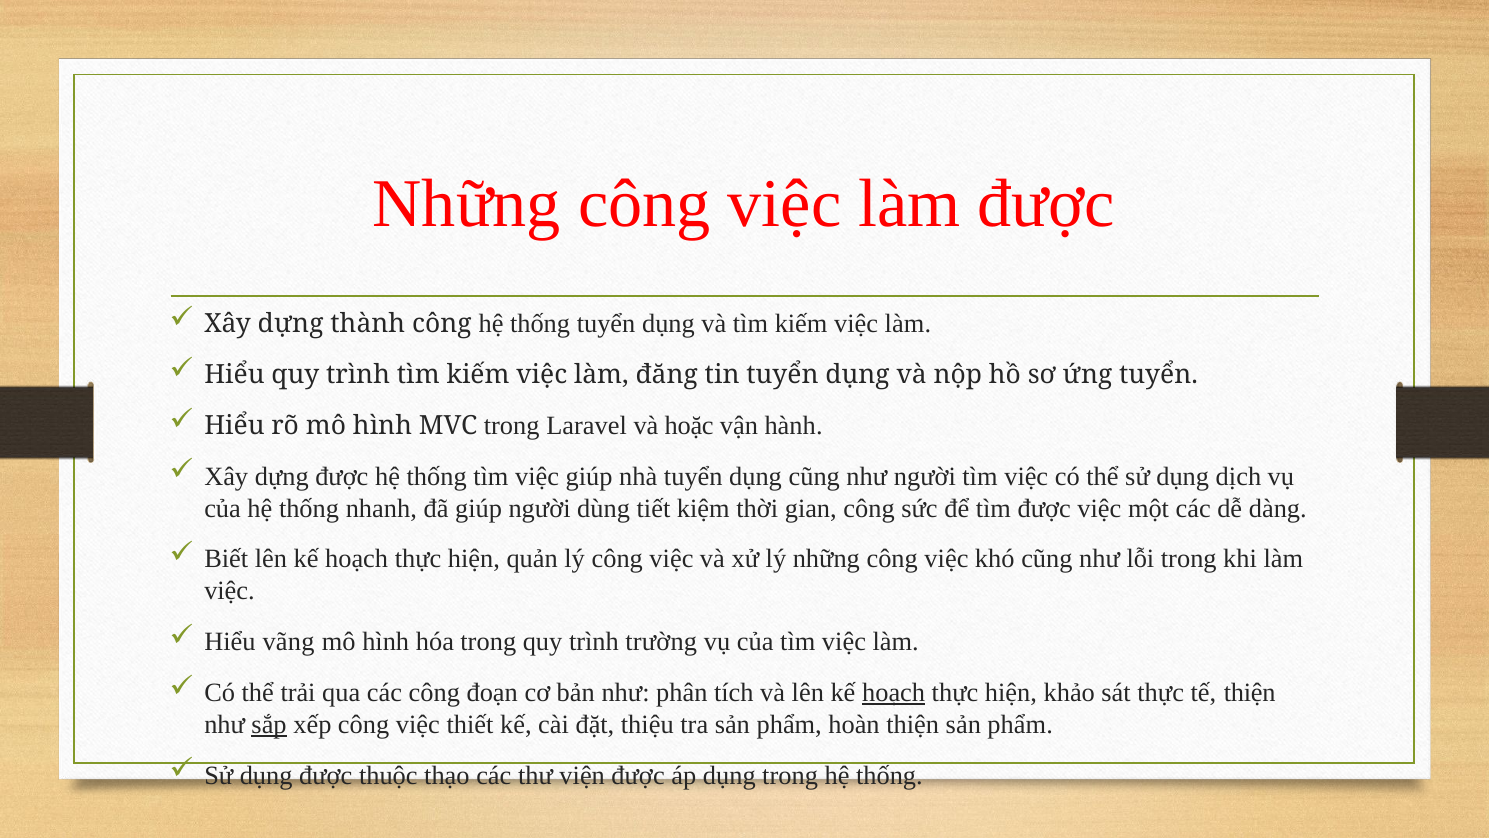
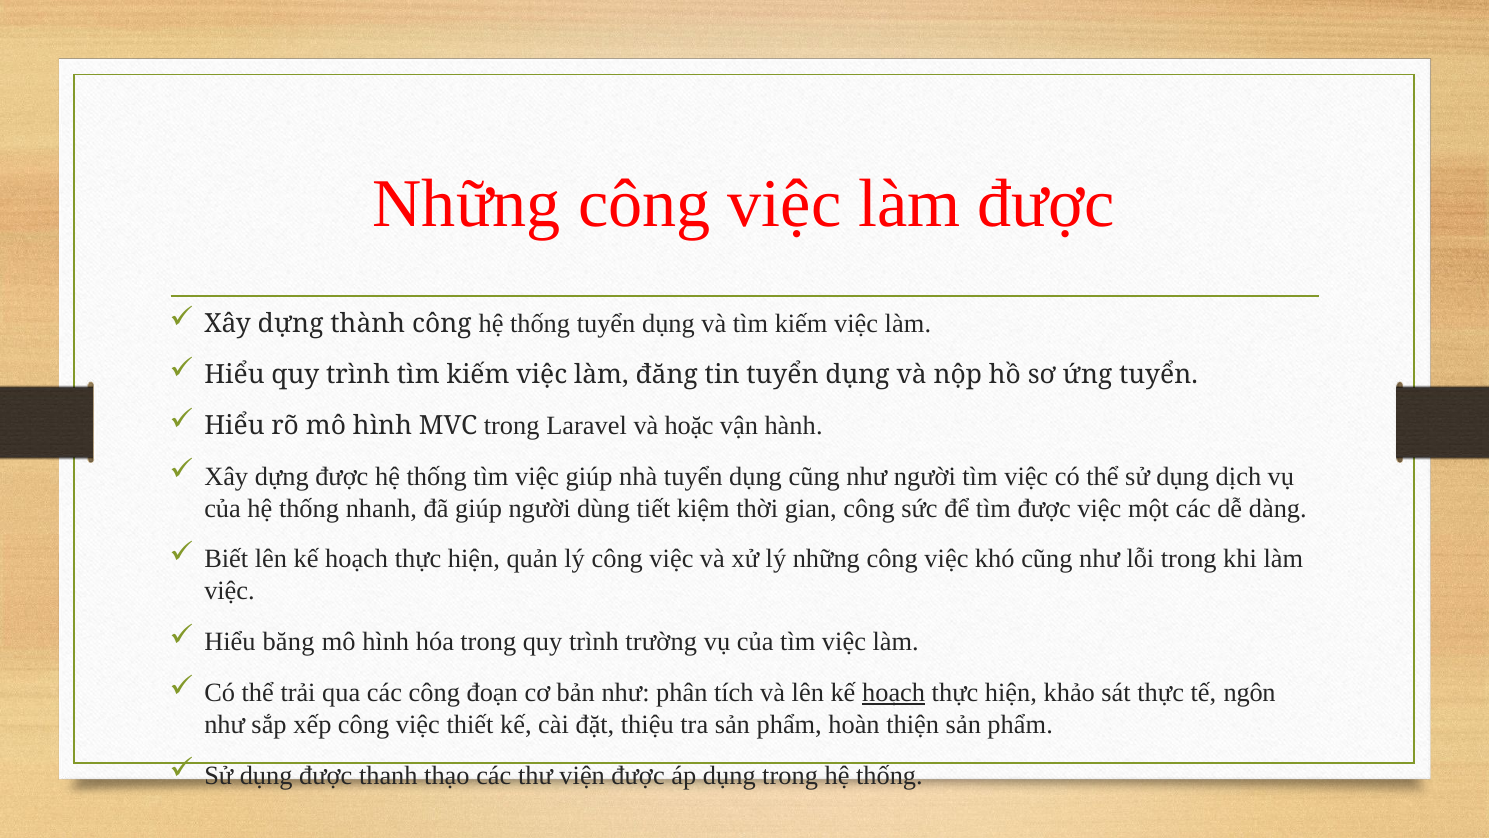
vãng: vãng -> băng (289, 642)
tế thiện: thiện -> ngôn (1250, 692)
sắp underline: present -> none (269, 724)
thuộc: thuộc -> thanh (388, 775)
